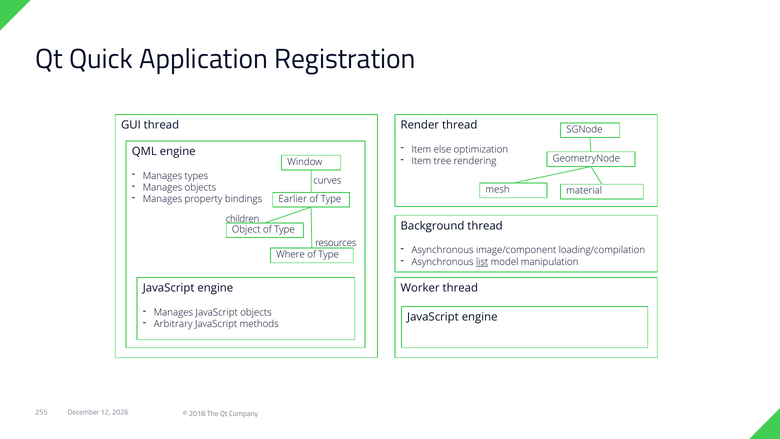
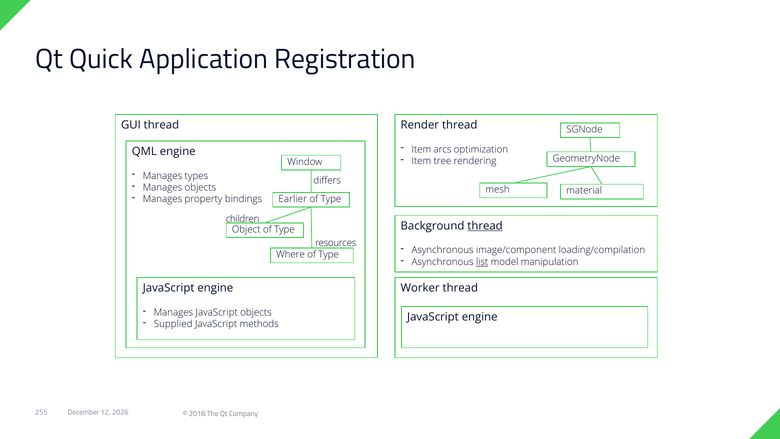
else: else -> arcs (443, 149)
curves: curves -> differs (327, 180)
thread underline: none -> present (485, 226)
Arbitrary: Arbitrary -> Supplied (173, 324)
